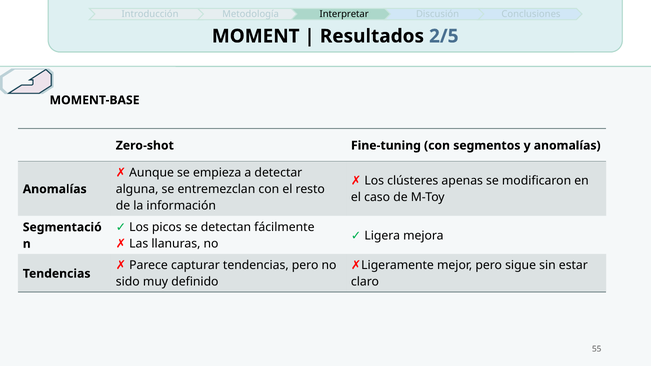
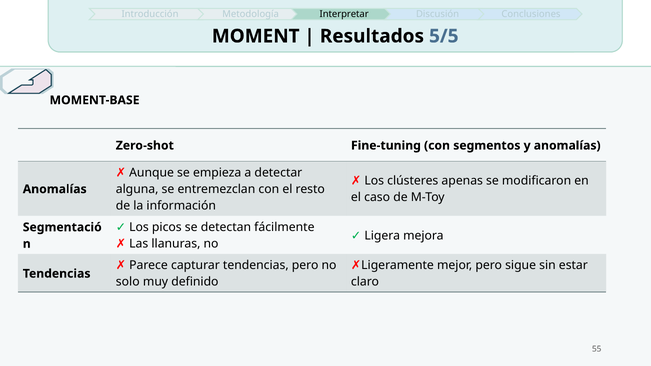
2/5: 2/5 -> 5/5 (444, 36)
sido: sido -> solo (128, 282)
